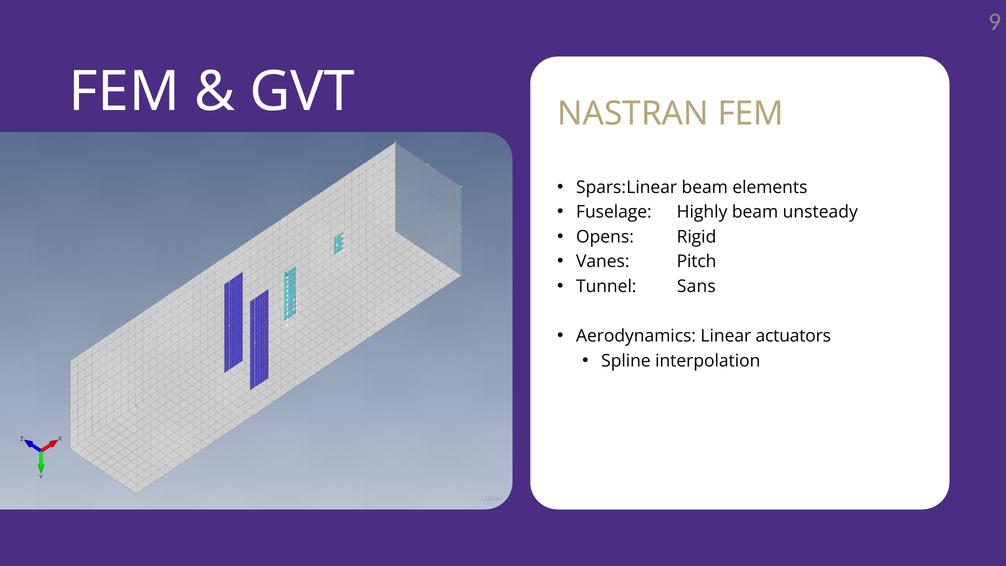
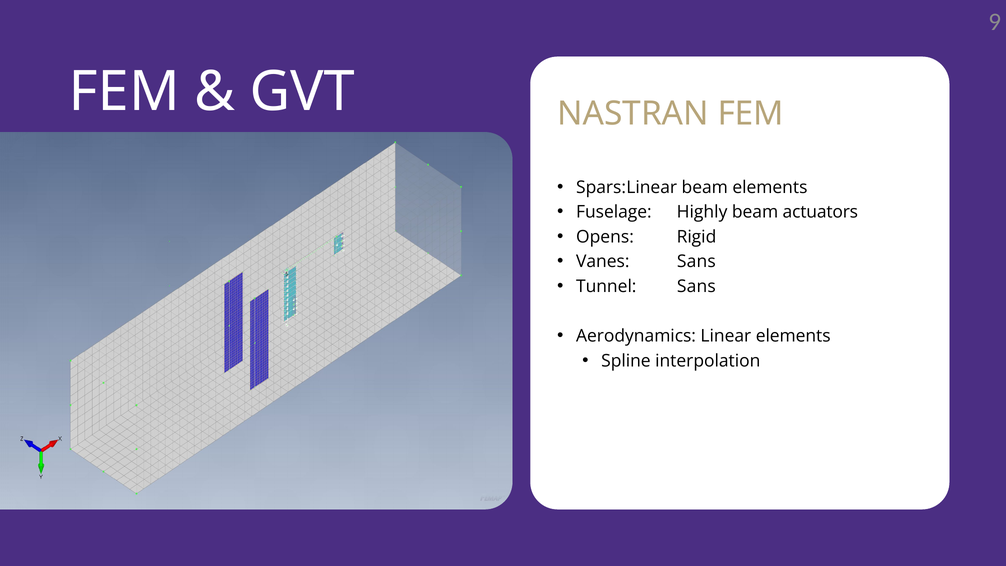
unsteady: unsteady -> actuators (820, 212)
Vanes Pitch: Pitch -> Sans (696, 262)
Linear actuators: actuators -> elements (793, 336)
